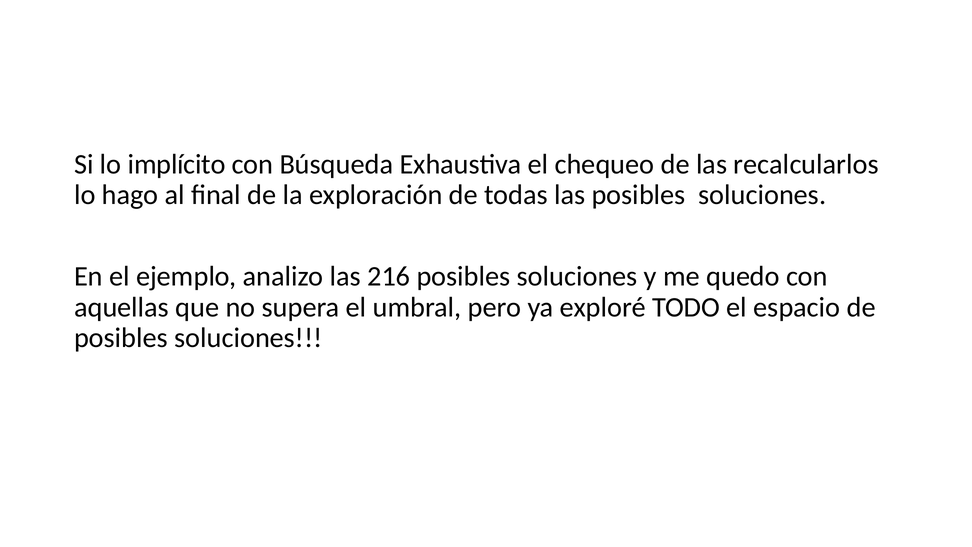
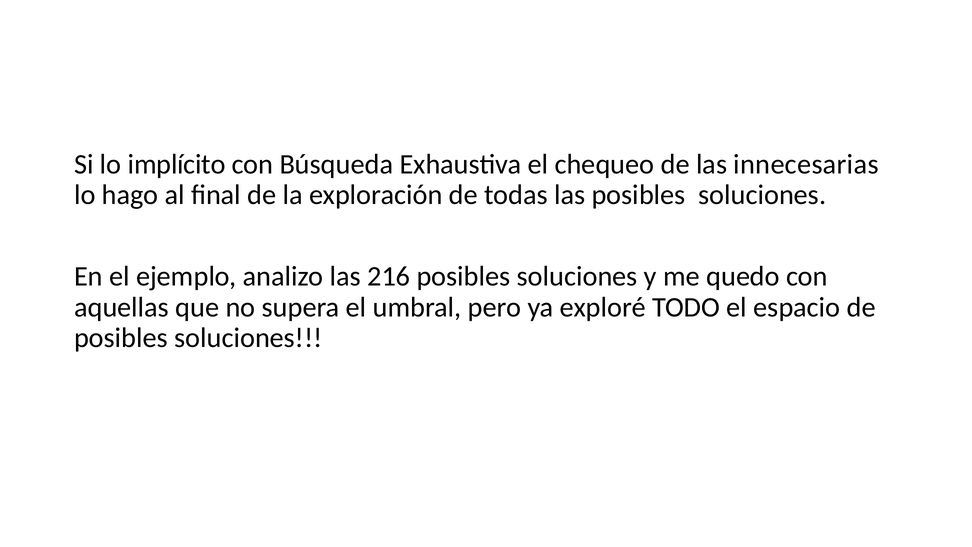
recalcularlos: recalcularlos -> innecesarias (806, 164)
